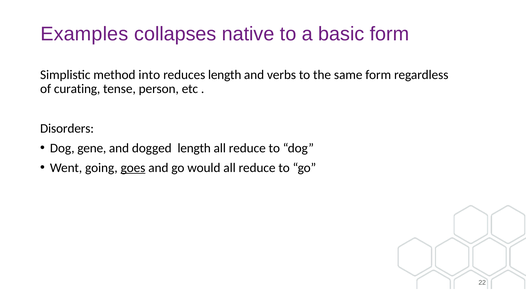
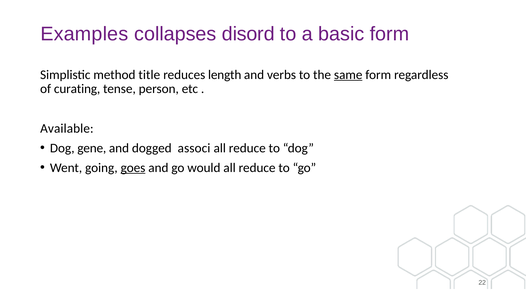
native: native -> disord (248, 34)
into: into -> title (149, 75)
same underline: none -> present (348, 75)
Disorders: Disorders -> Available (67, 128)
dogged length: length -> associ (194, 148)
